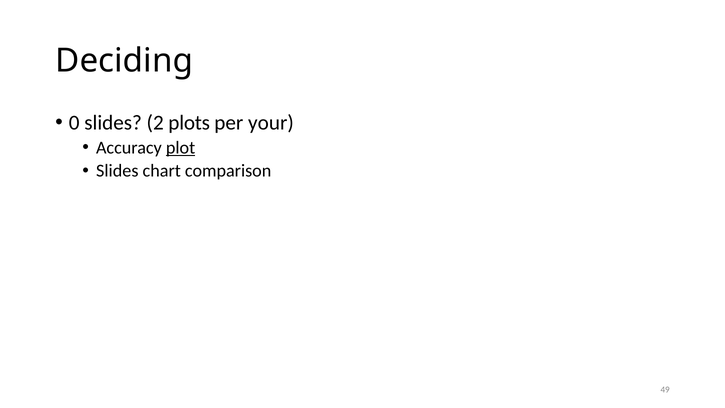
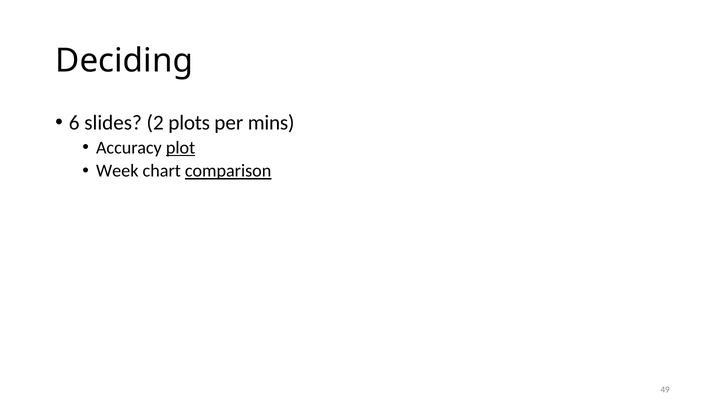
0: 0 -> 6 (74, 123)
your: your -> mins (271, 123)
Slides: Slides -> Week (117, 171)
comparison underline: none -> present (228, 171)
